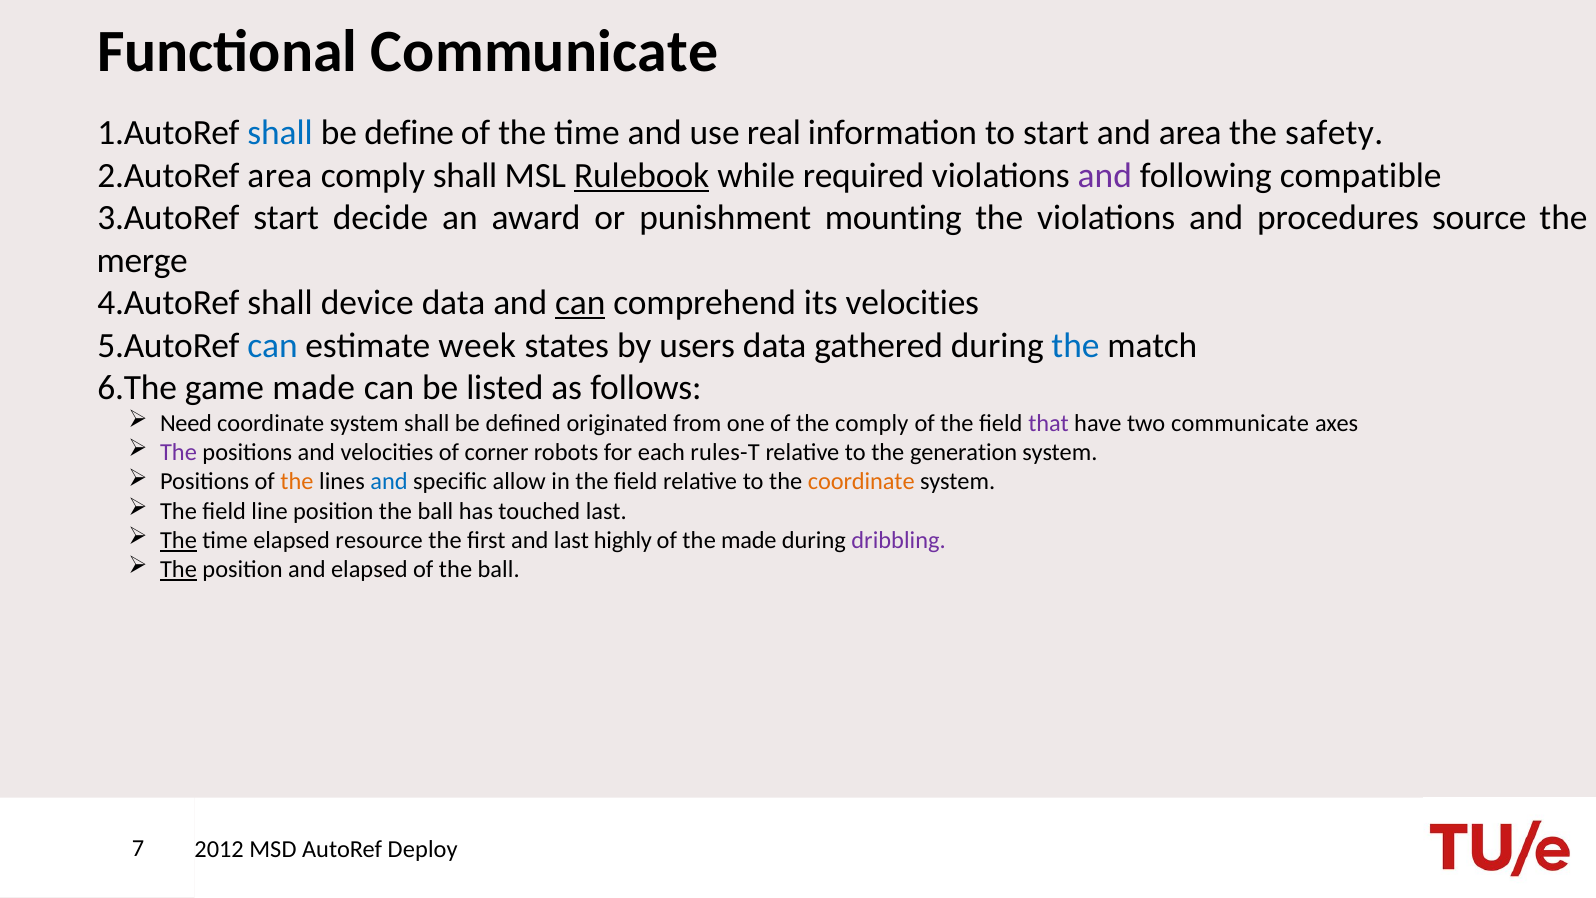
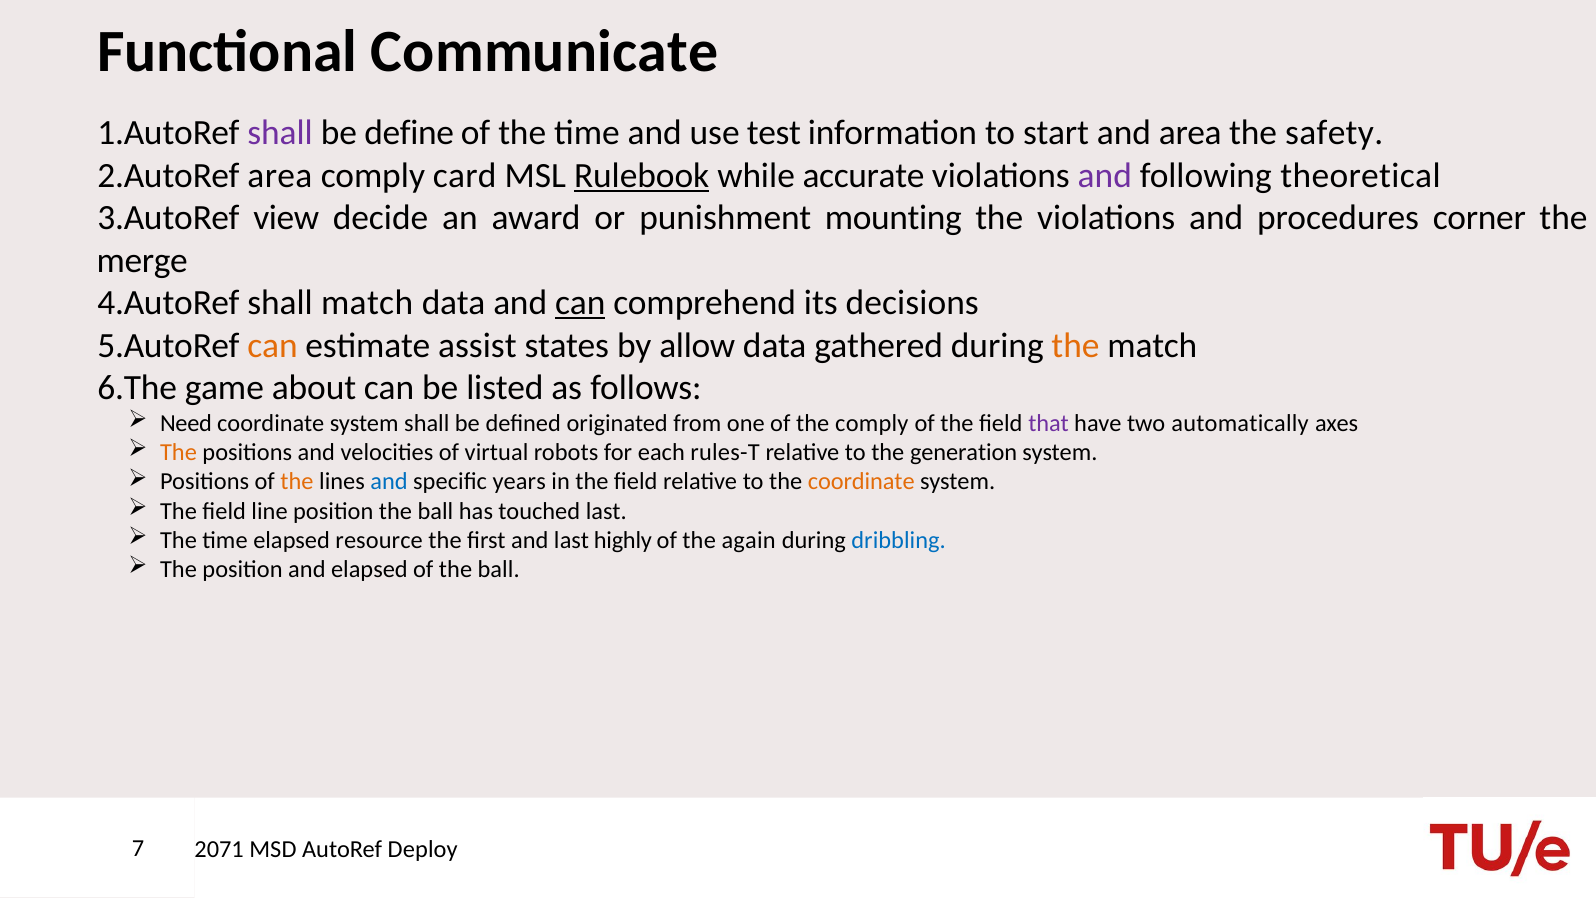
shall colour: blue -> purple (280, 133)
real: real -> test (774, 133)
comply shall: shall -> card (465, 175)
required: required -> accurate (863, 175)
compatible: compatible -> theoretical (1361, 175)
start: start -> view (286, 218)
source: source -> corner (1479, 218)
shall device: device -> match (367, 303)
its velocities: velocities -> decisions (912, 303)
can colour: blue -> orange (272, 346)
week: week -> assist (477, 346)
users: users -> allow (697, 346)
the colour: blue -> orange (1076, 346)
game made: made -> about (314, 388)
two communicate: communicate -> automatically (1240, 423)
The colour: purple -> orange (179, 452)
corner: corner -> virtual (497, 452)
allow: allow -> years (519, 482)
The underline: present -> none (179, 540)
the made: made -> again (749, 540)
dribbling colour: purple -> blue (899, 540)
The underline: present -> none (179, 570)
2012: 2012 -> 2071 (219, 849)
